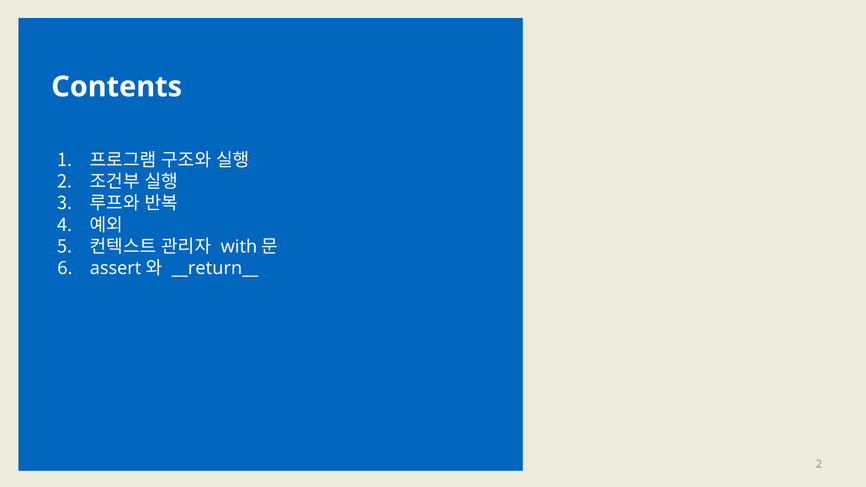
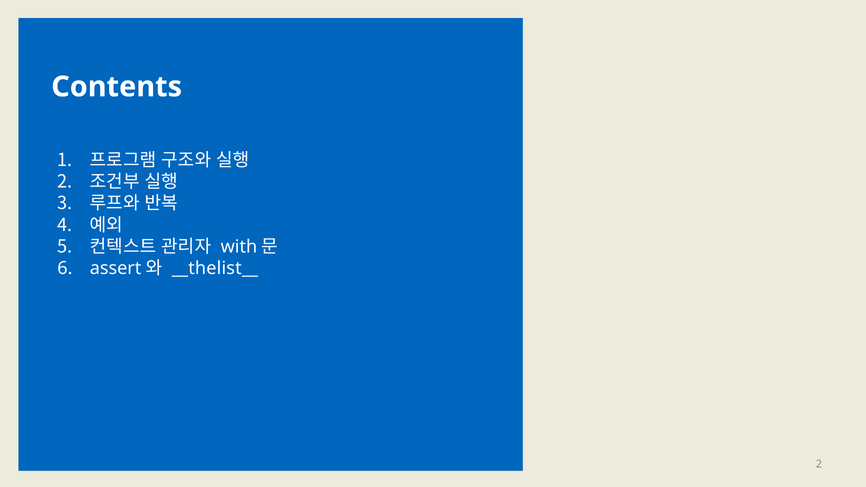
__return__: __return__ -> __thelist__ (215, 268)
